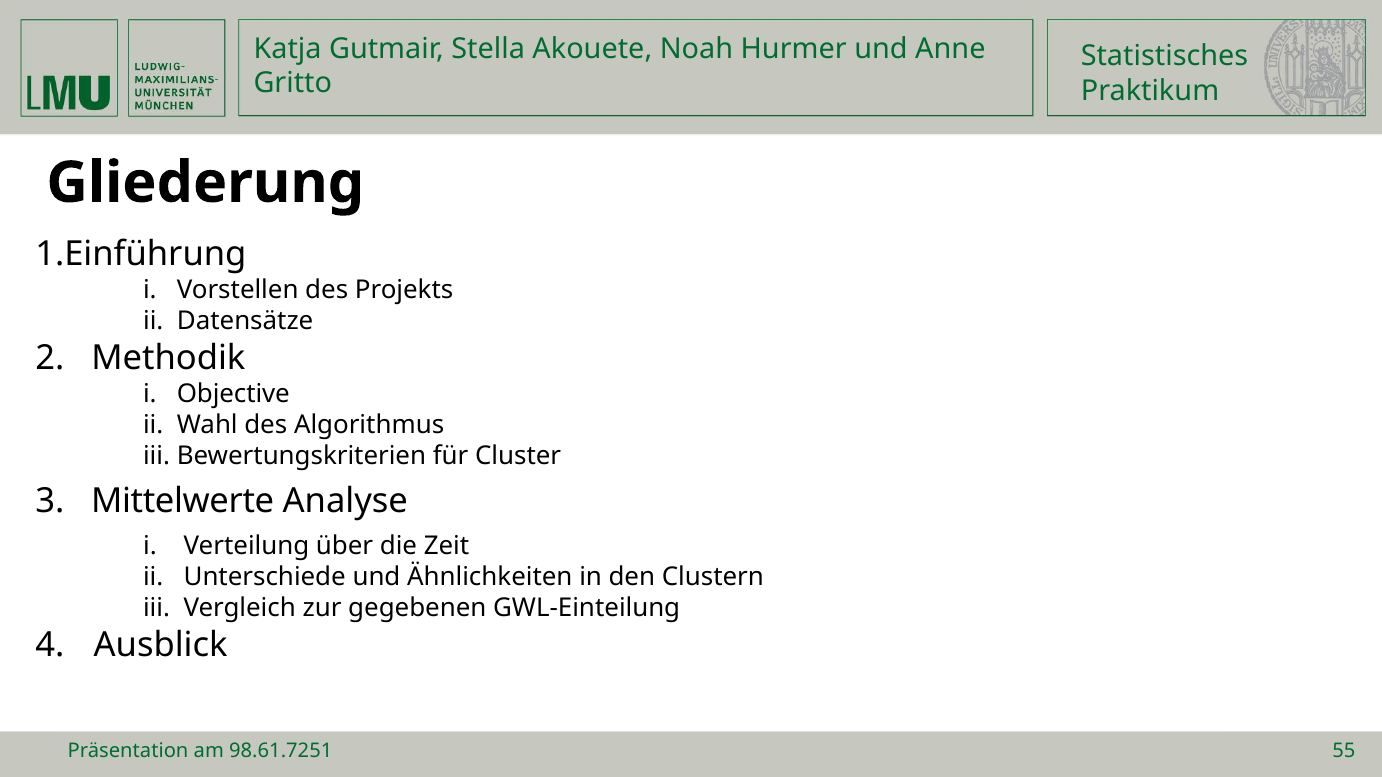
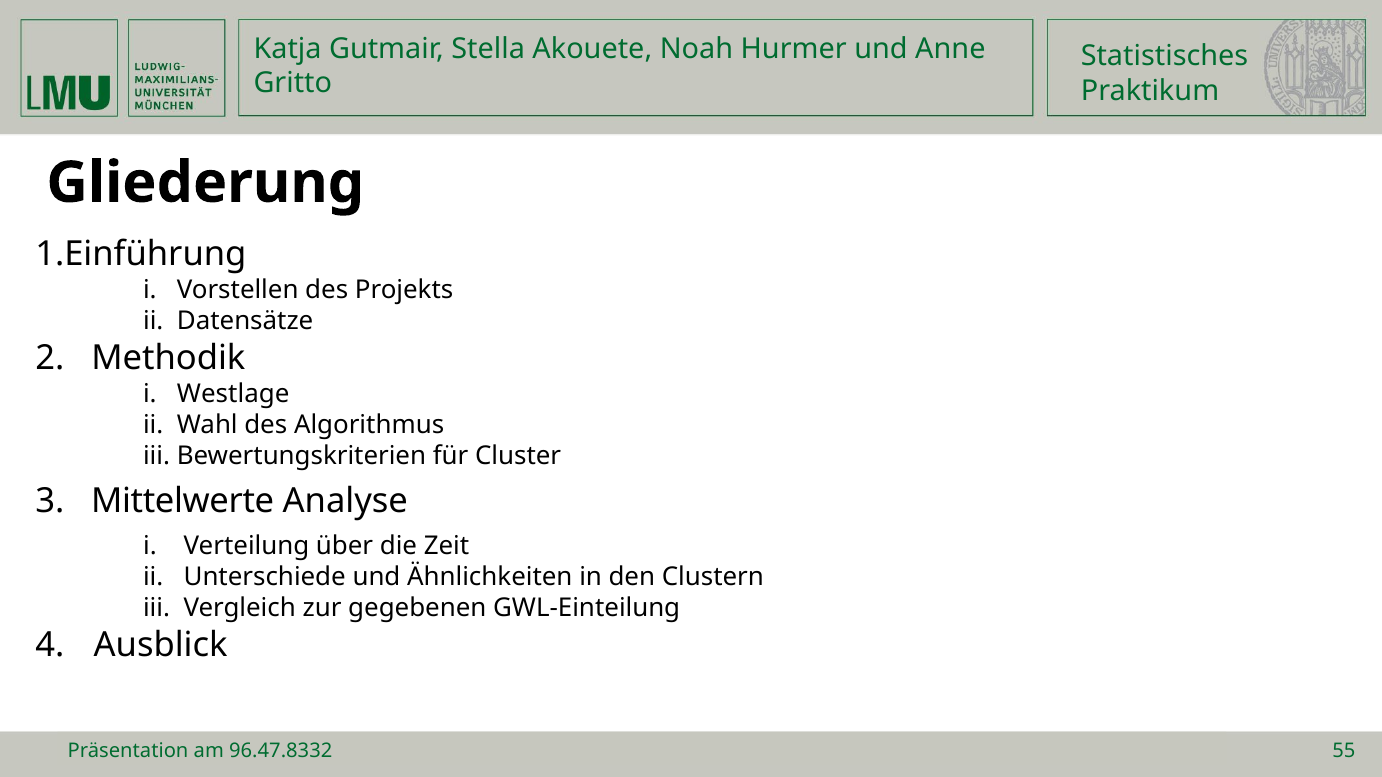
Objective: Objective -> Westlage (233, 394)
98.61.7251: 98.61.7251 -> 96.47.8332 (281, 751)
